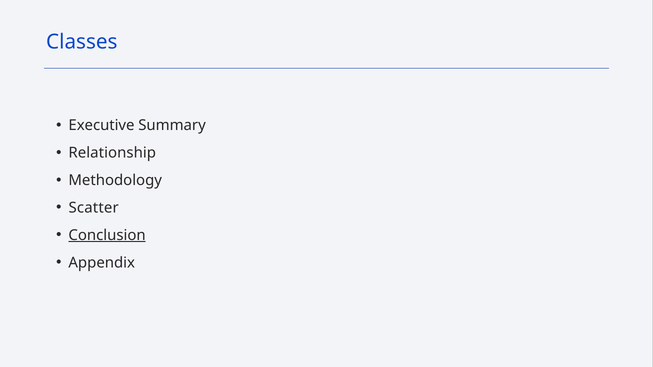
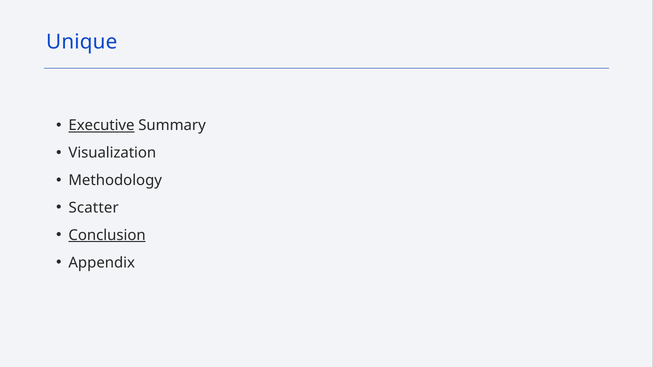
Classes: Classes -> Unique (82, 42)
Executive underline: none -> present (101, 126)
Relationship: Relationship -> Visualization (112, 153)
